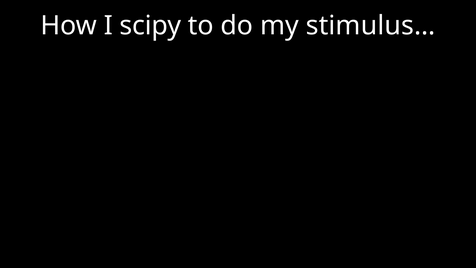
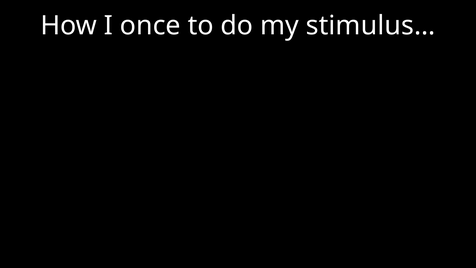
scipy: scipy -> once (150, 26)
